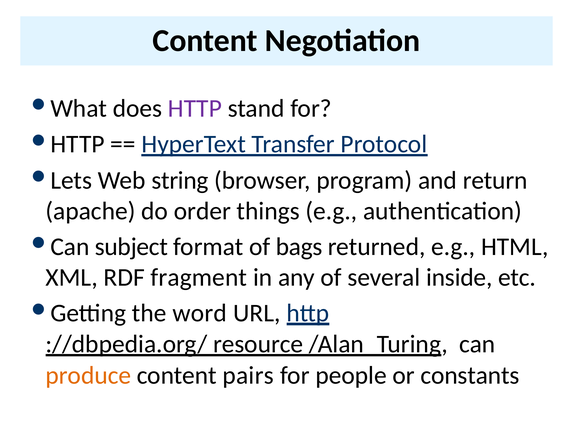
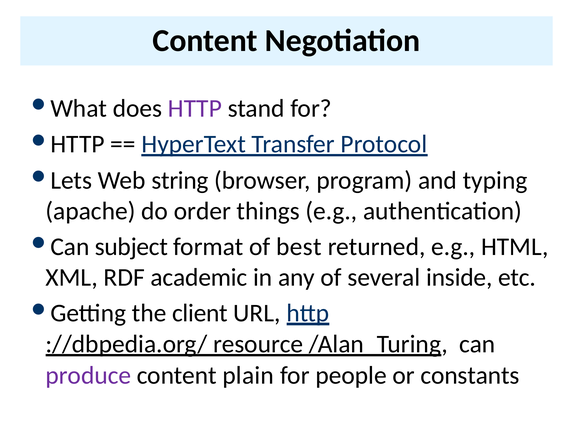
return: return -> typing (495, 180)
bags: bags -> best (299, 247)
fragment: fragment -> academic (199, 277)
word: word -> client (200, 313)
produce colour: orange -> purple (88, 375)
pairs: pairs -> plain (248, 375)
